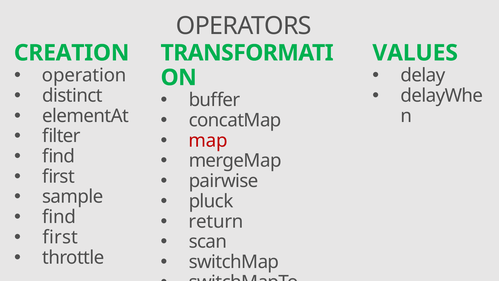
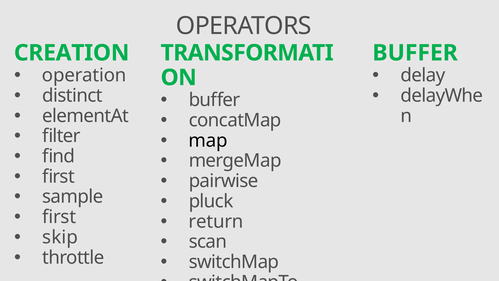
VALUES: VALUES -> BUFFER (415, 53)
map colour: red -> black (208, 140)
find: find -> first (59, 217)
first: first -> skip (60, 237)
